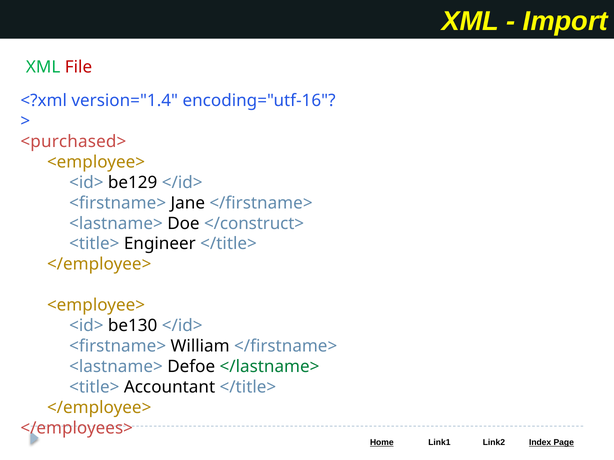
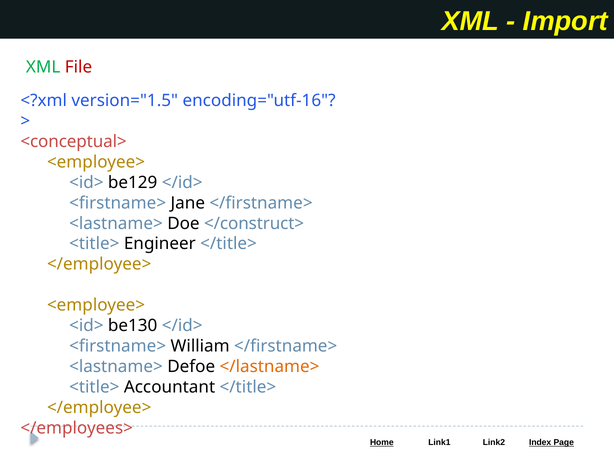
version="1.4: version="1.4 -> version="1.5 (125, 101)
<purchased>: <purchased> -> <conceptual> (74, 142)
</lastname> colour: green -> orange (270, 367)
